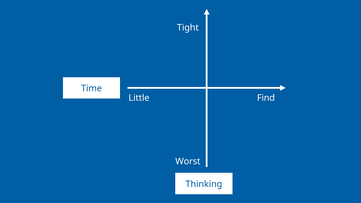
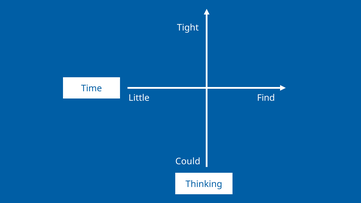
Worst: Worst -> Could (188, 161)
